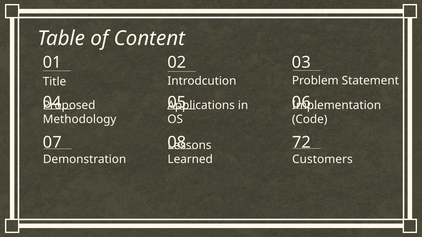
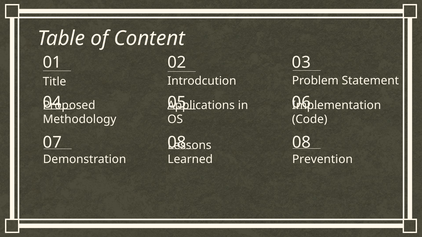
72: 72 -> 08 (302, 143)
Customers: Customers -> Prevention (322, 159)
